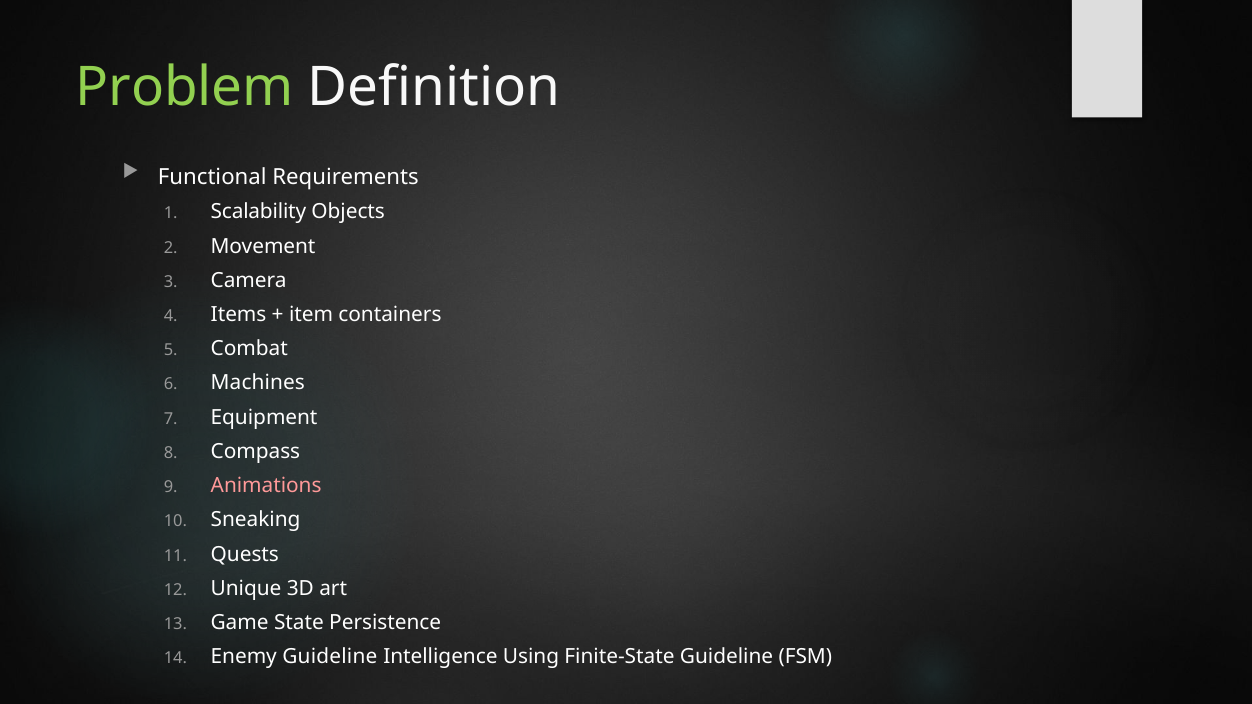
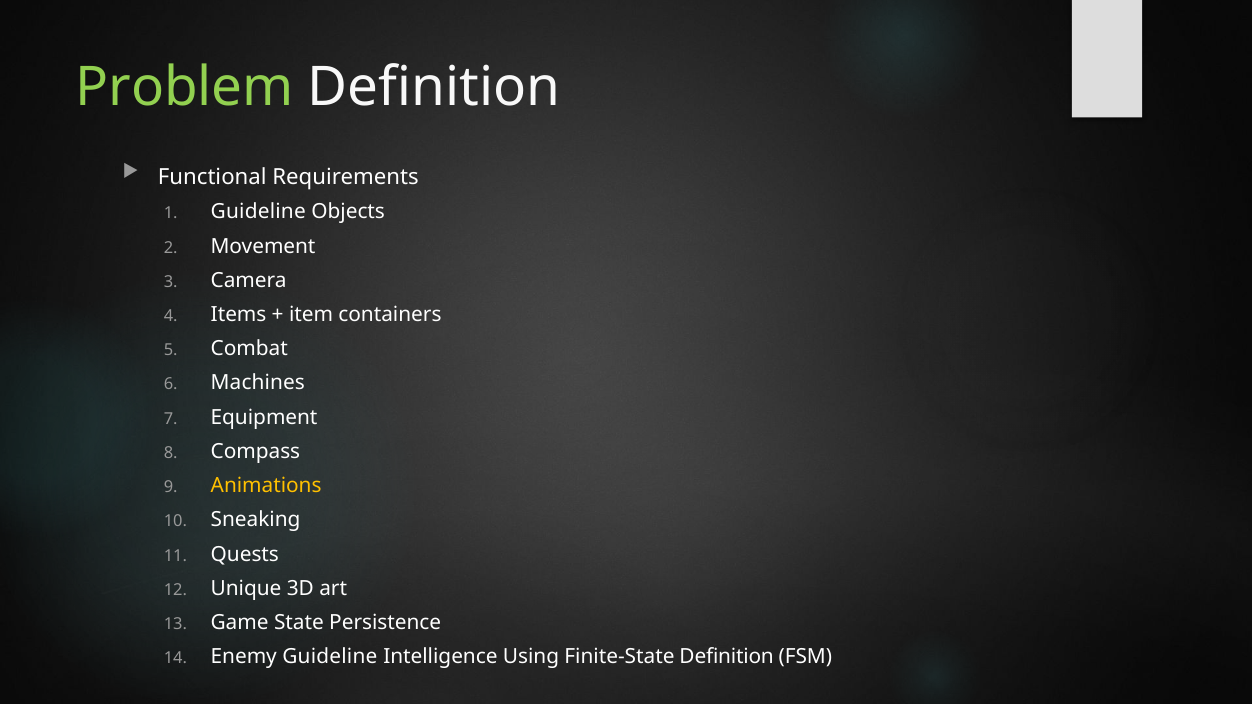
Scalability: Scalability -> Guideline (258, 212)
Animations colour: pink -> yellow (266, 486)
Finite-State Guideline: Guideline -> Definition (727, 657)
